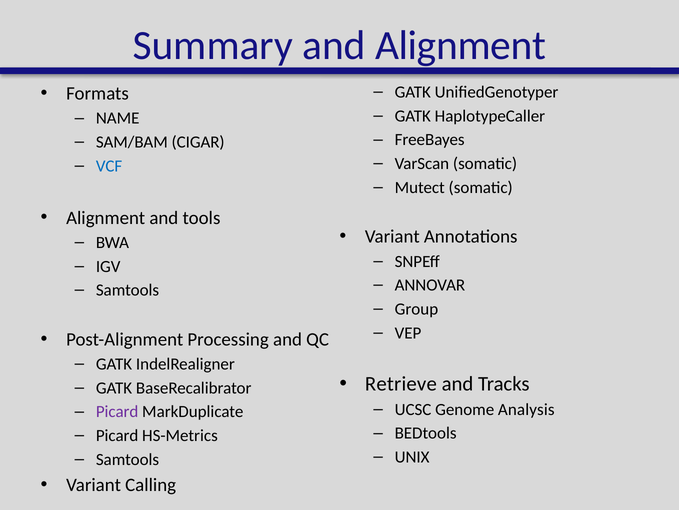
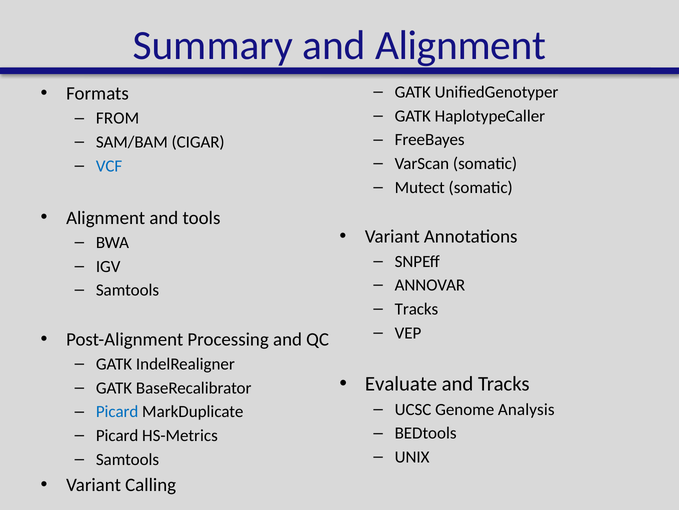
NAME: NAME -> FROM (118, 118)
Group: Group -> Tracks (416, 309)
Retrieve: Retrieve -> Evaluate (401, 383)
Picard colour: purple -> blue (117, 411)
